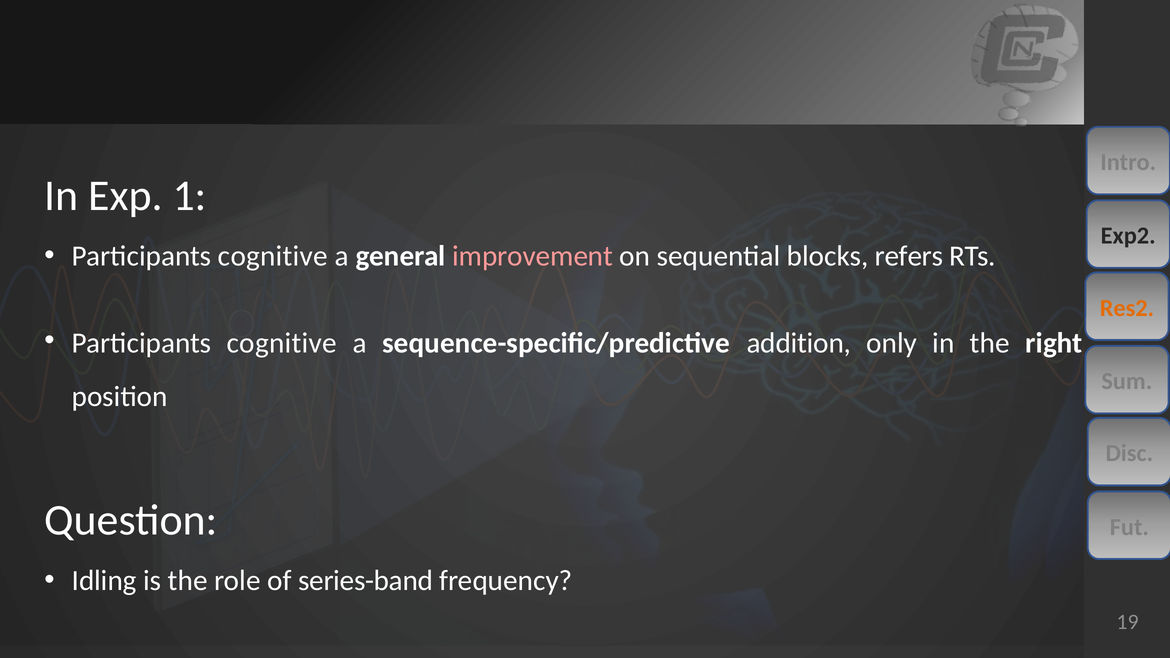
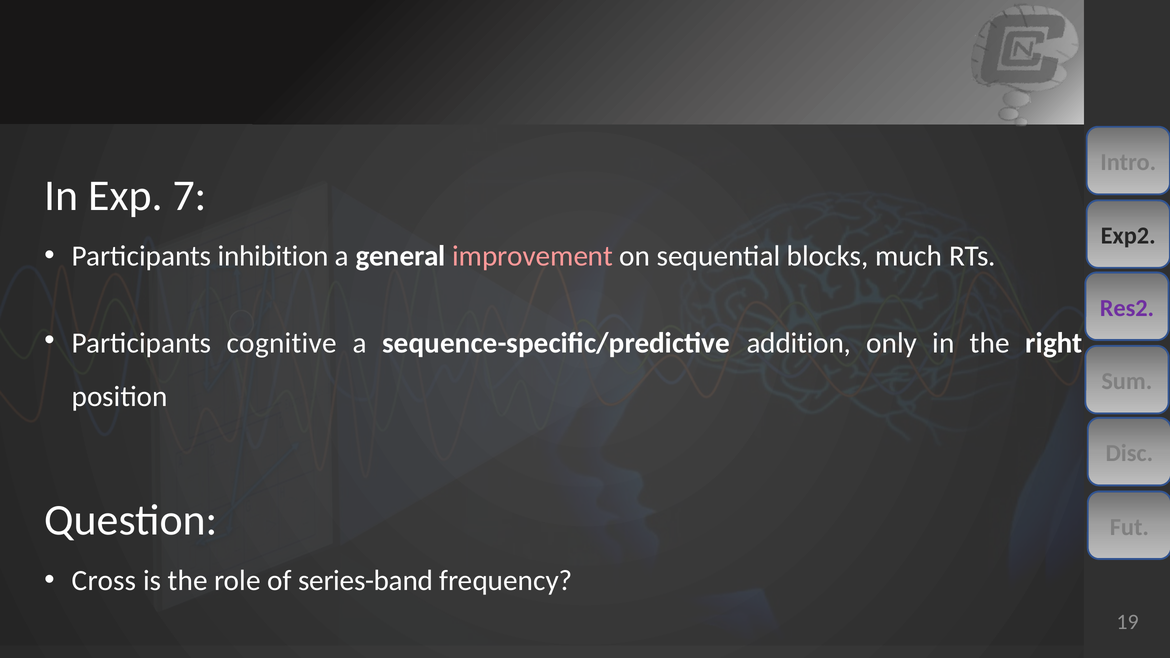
1: 1 -> 7 (190, 196)
cognitive: cognitive -> inhibition (273, 256)
refers: refers -> much (909, 256)
Res2 colour: orange -> purple (1127, 308)
Idling: Idling -> Cross (104, 581)
